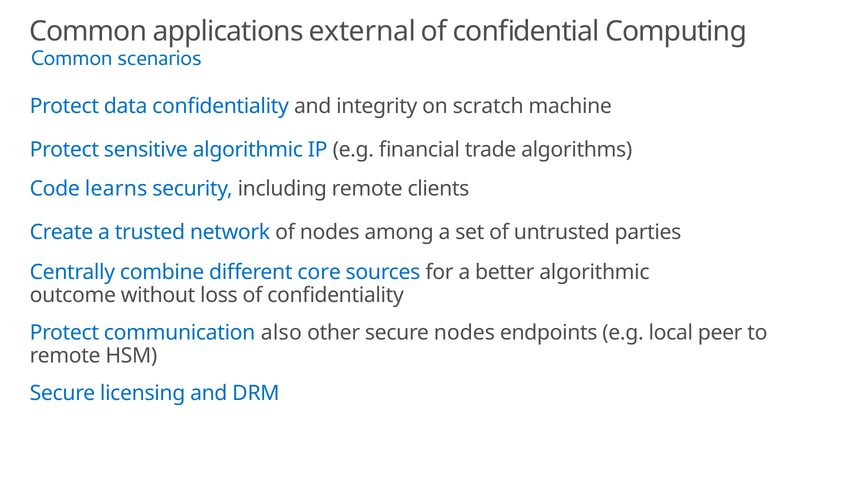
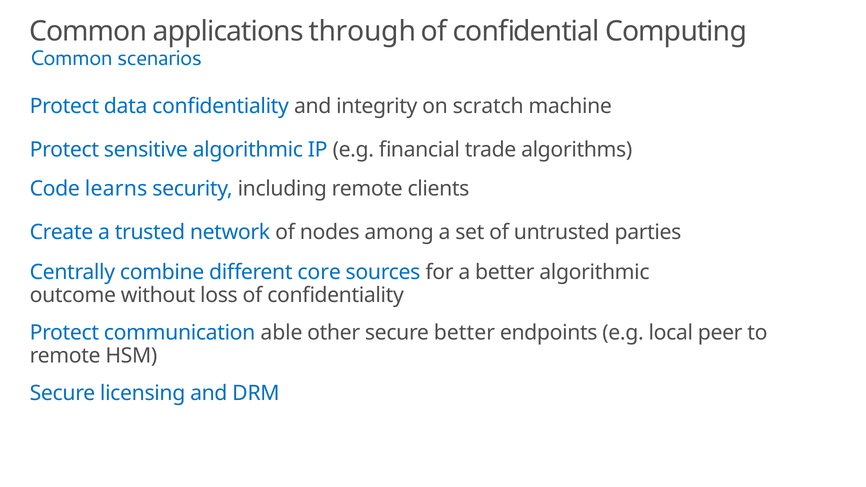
external: external -> through (362, 32)
also: also -> able (282, 333)
secure nodes: nodes -> better (464, 333)
